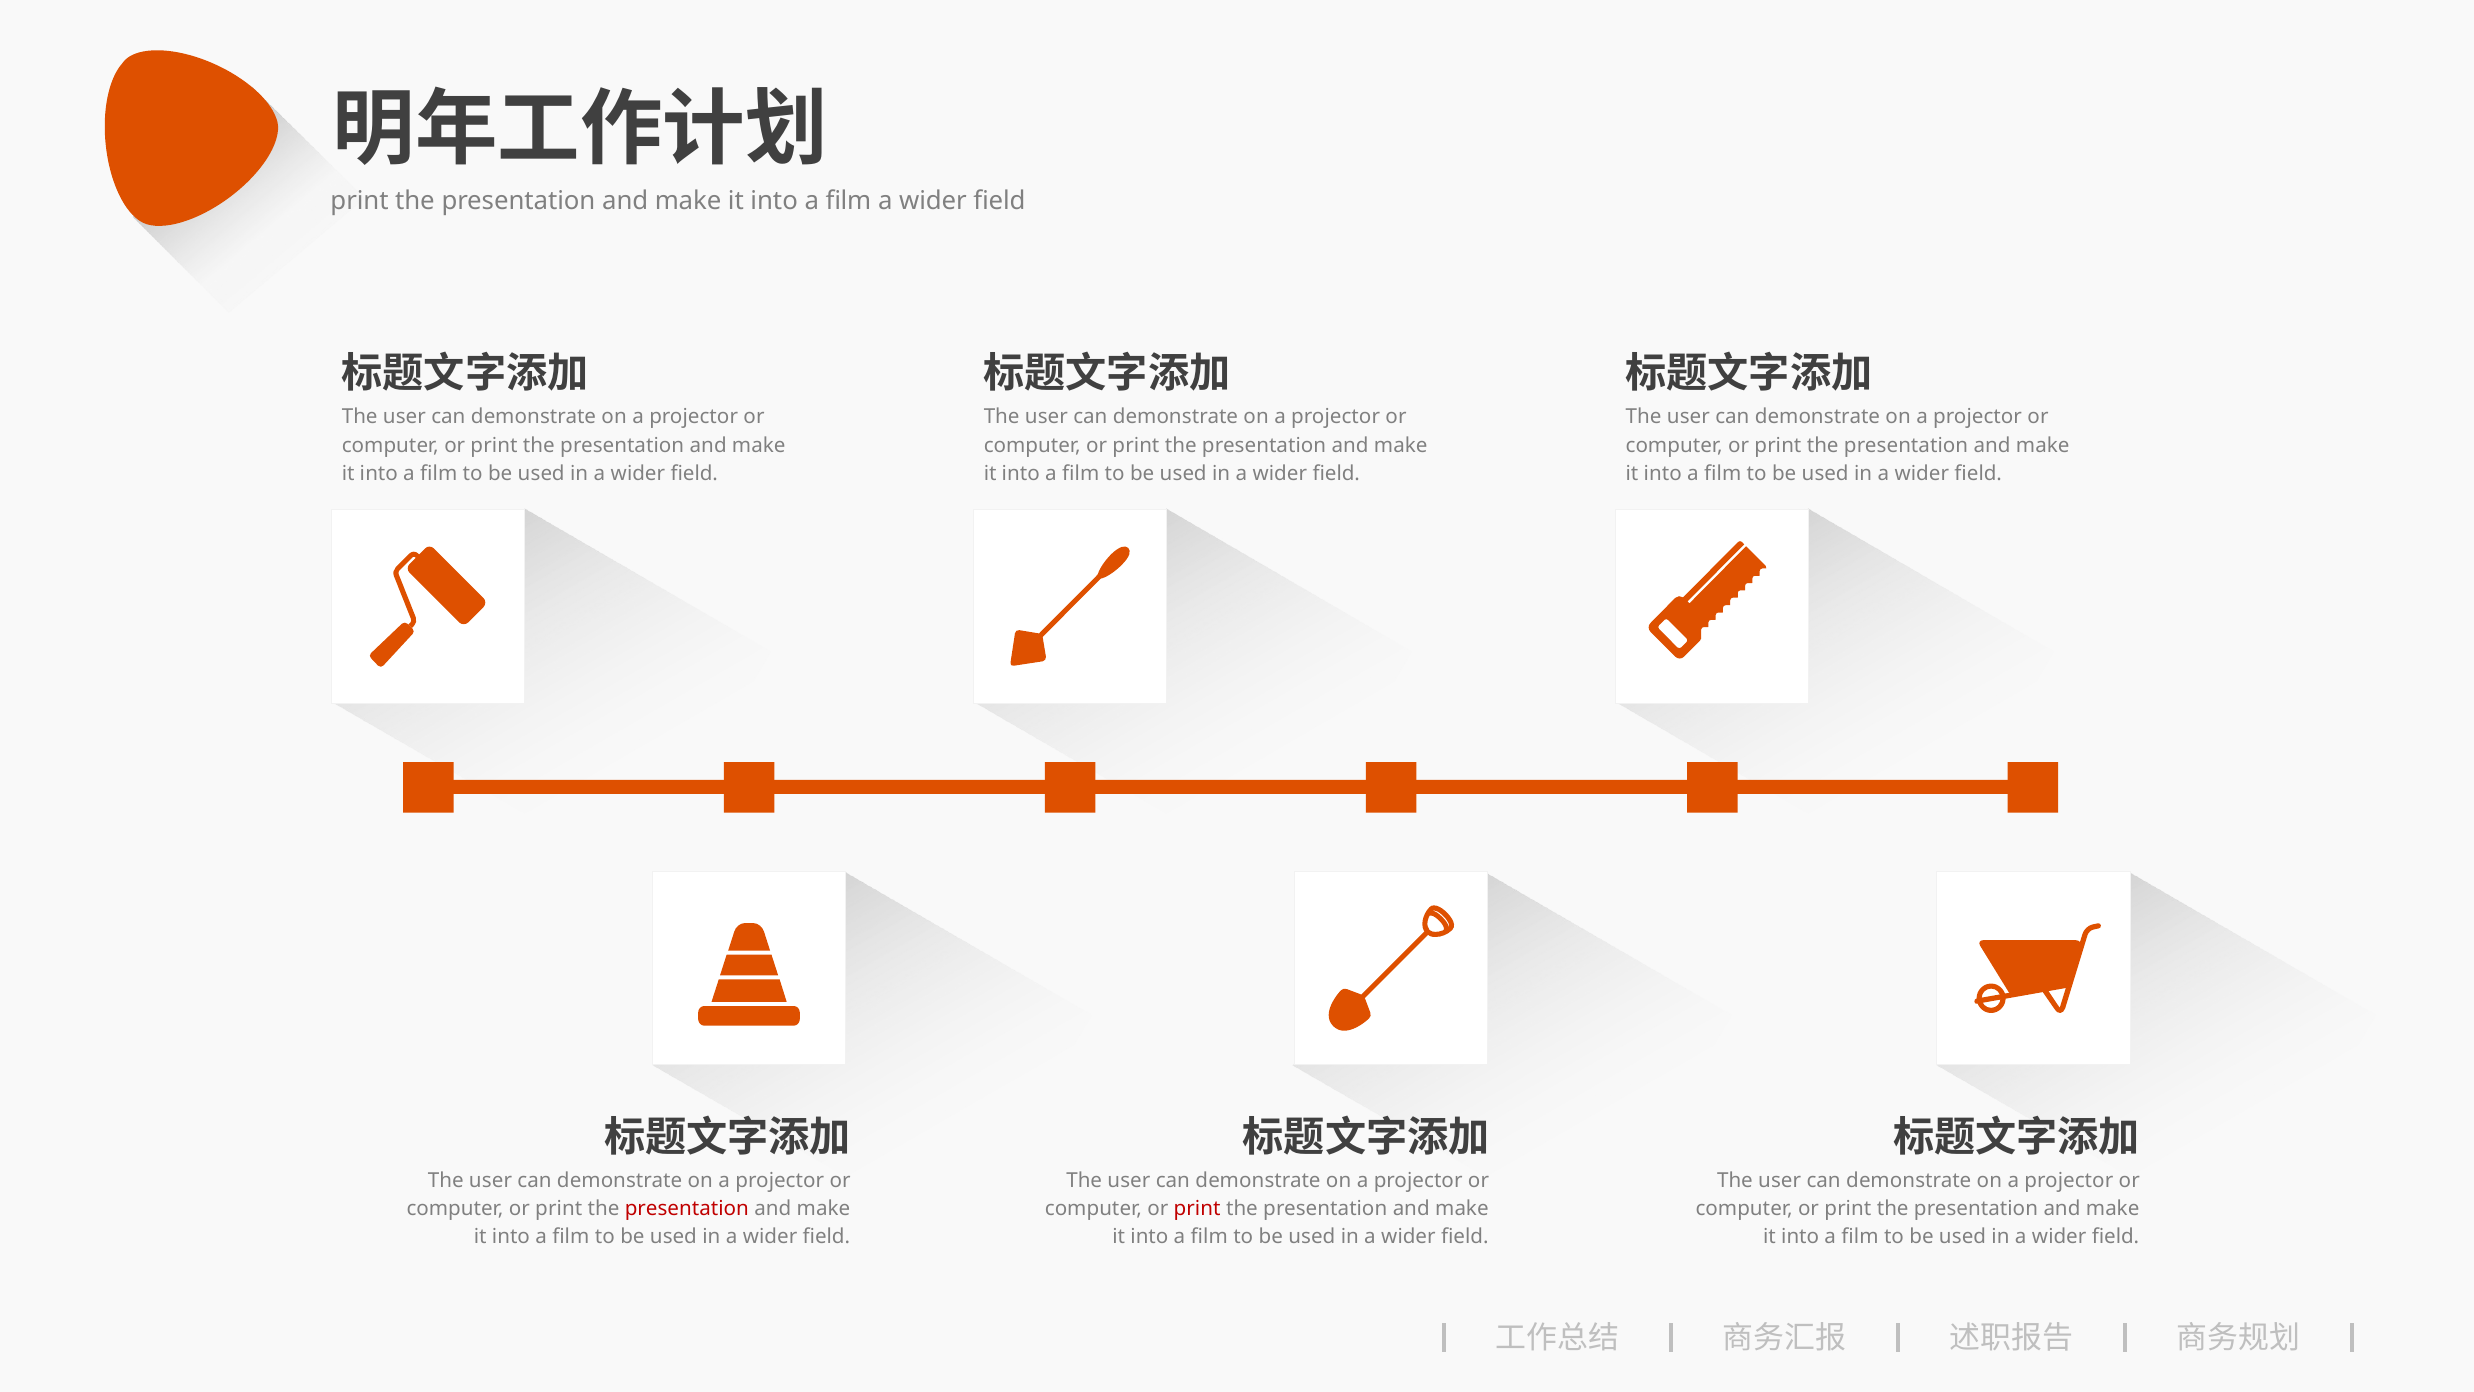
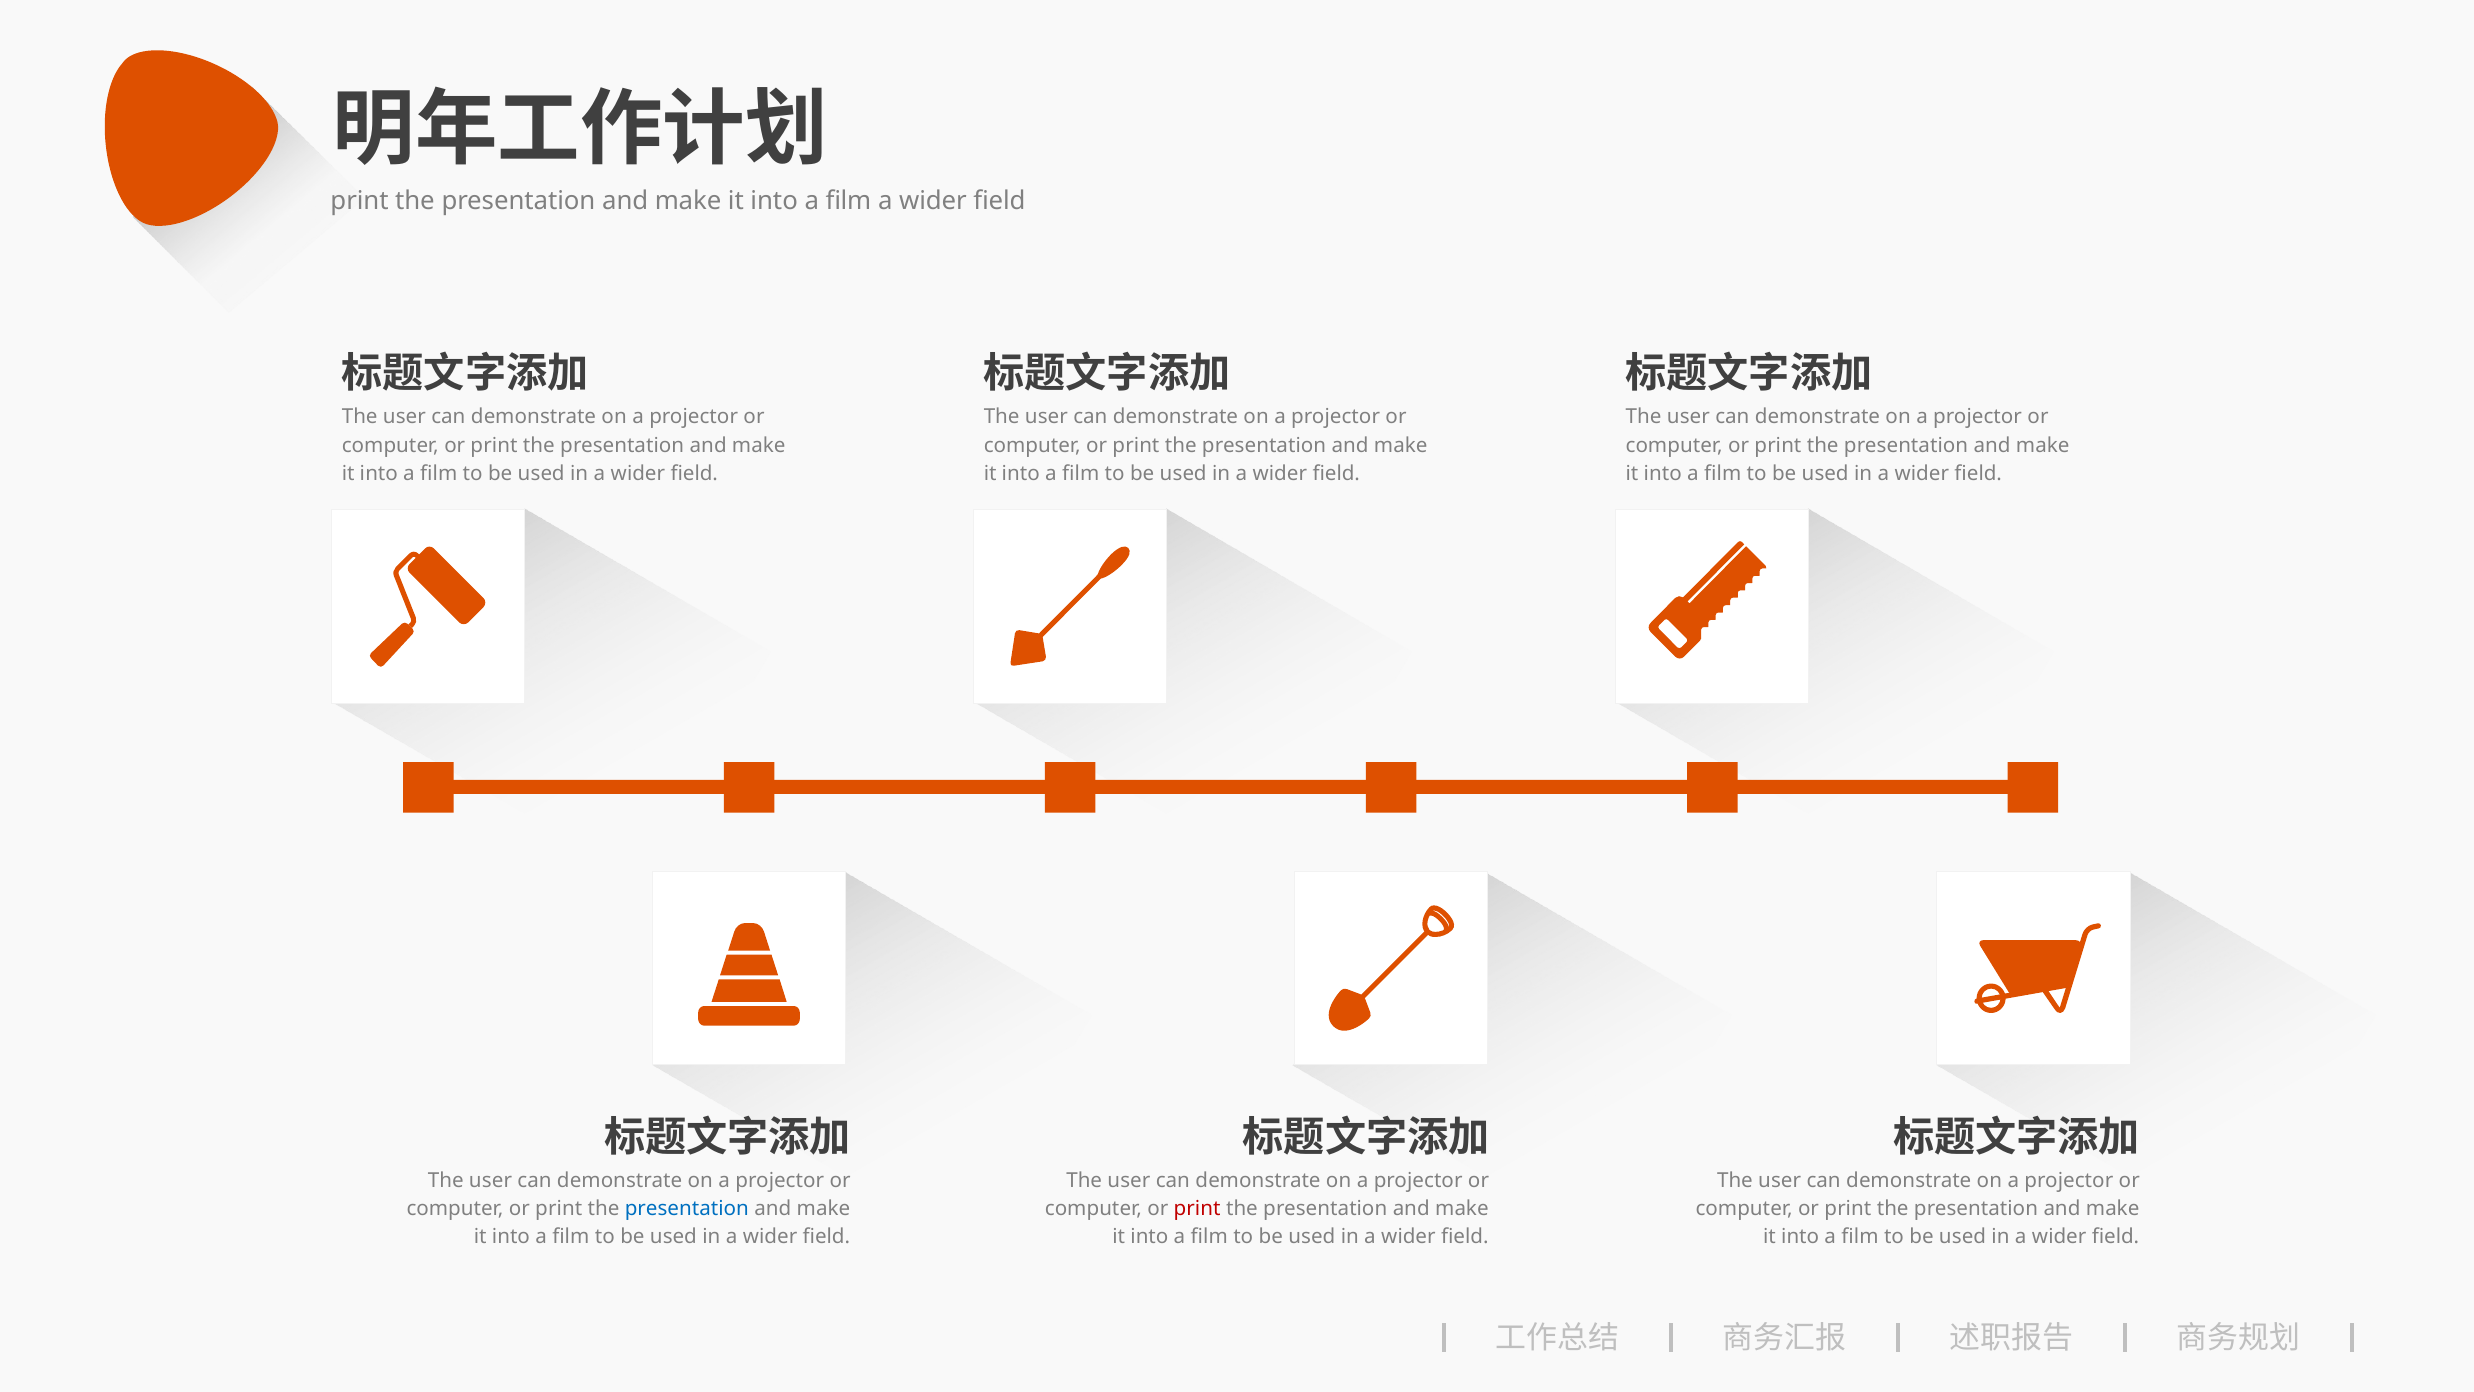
presentation colour: red -> blue (687, 1208)
